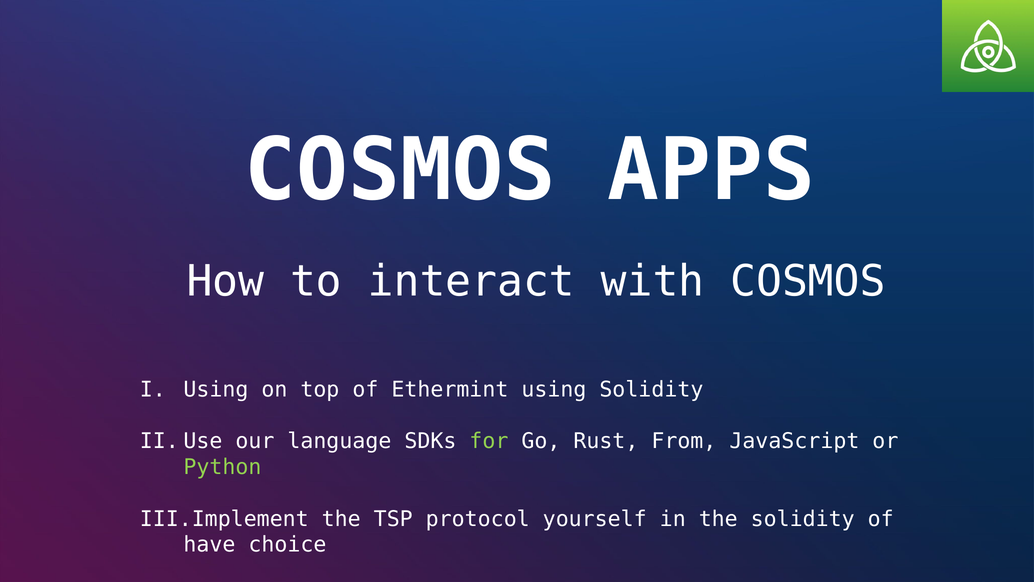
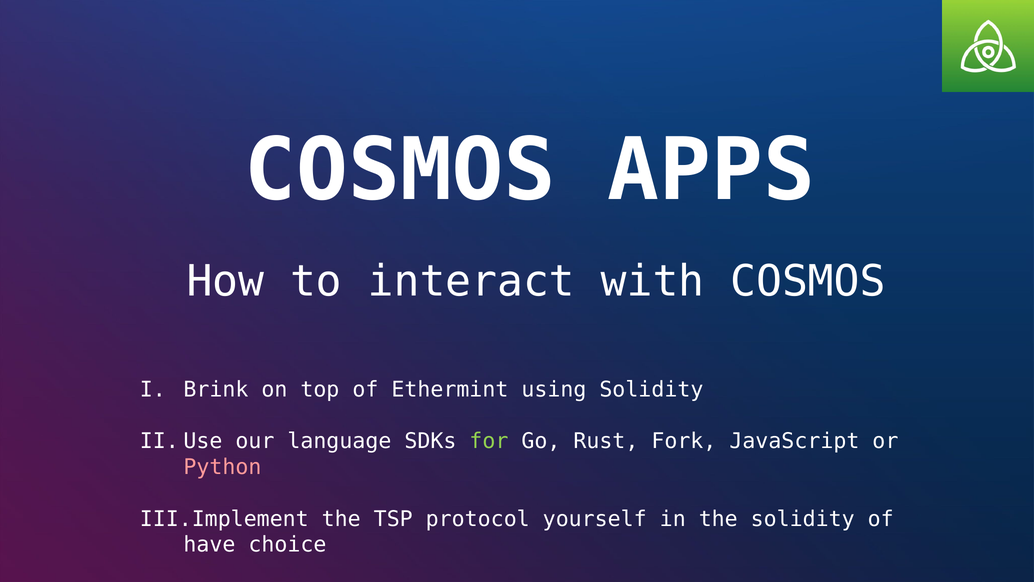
Using: Using -> Brink (216, 389)
From: From -> Fork (684, 441)
Python colour: light green -> pink (222, 467)
